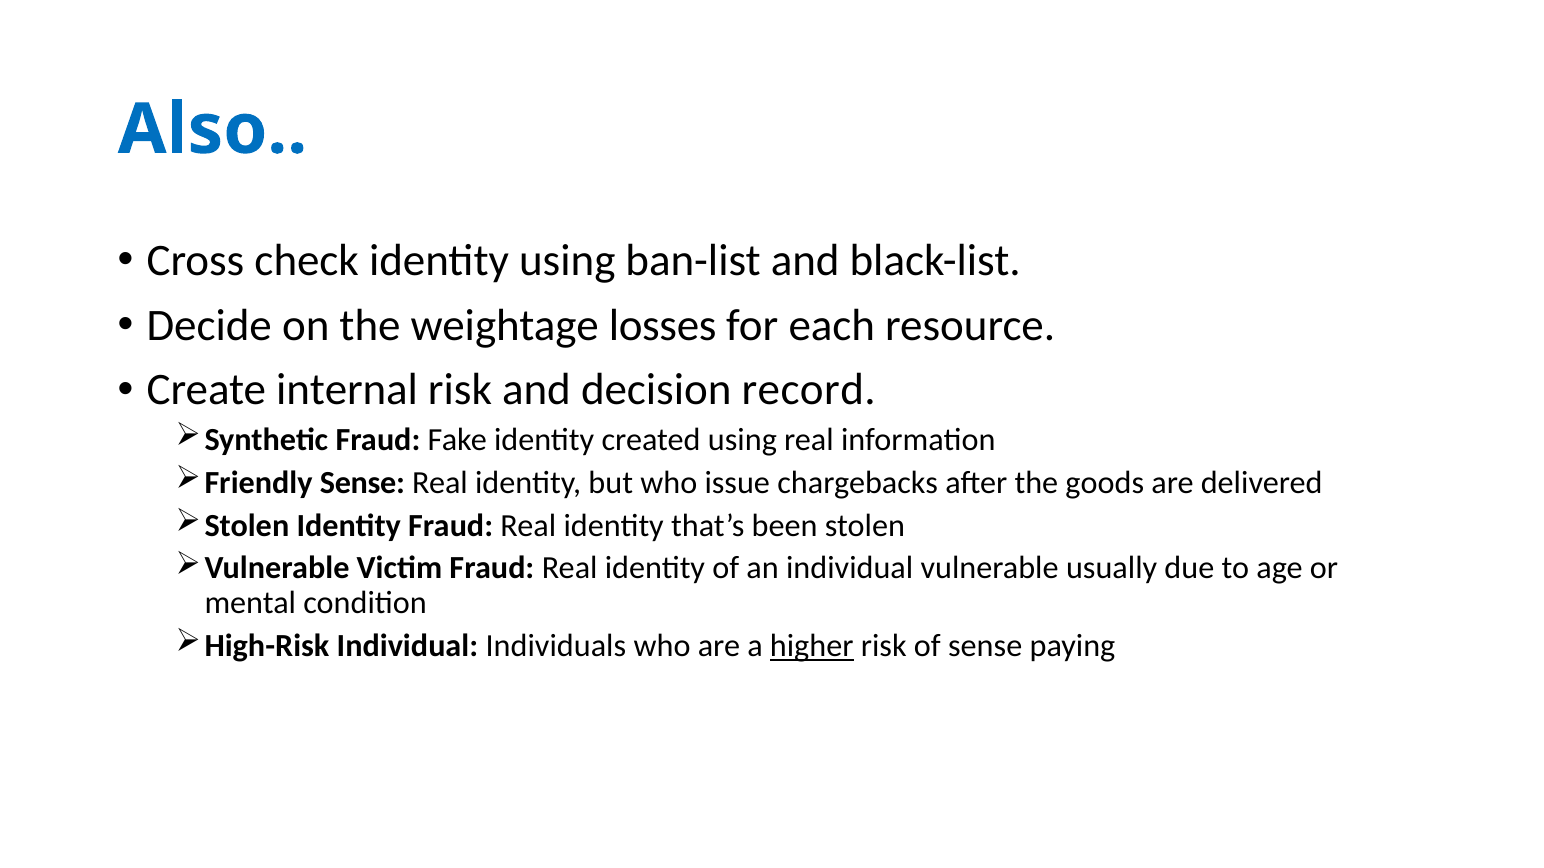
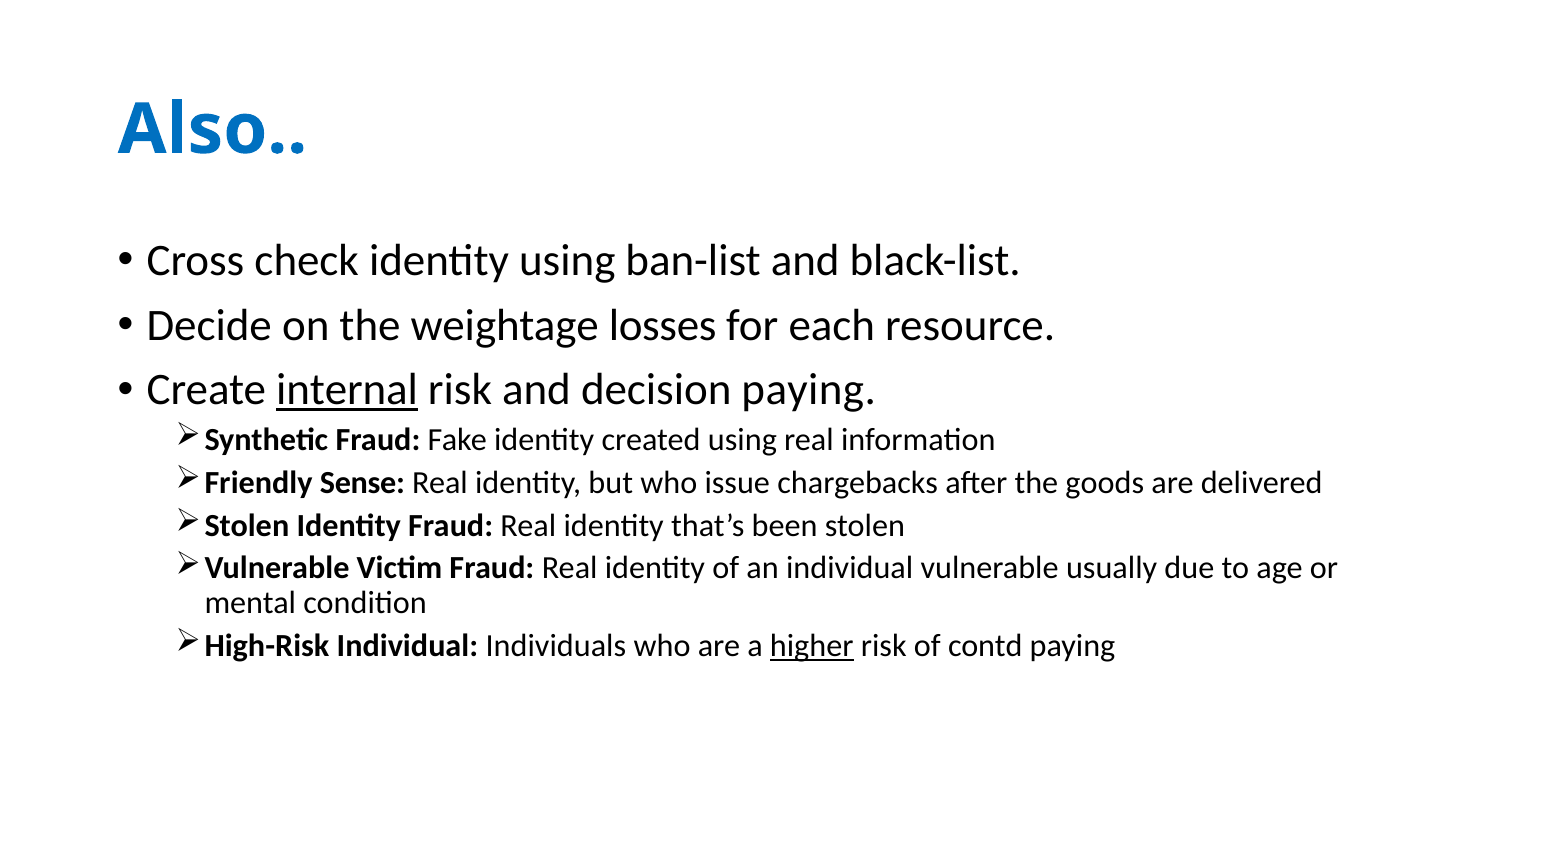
internal underline: none -> present (347, 390)
decision record: record -> paying (809, 390)
of sense: sense -> contd (985, 646)
